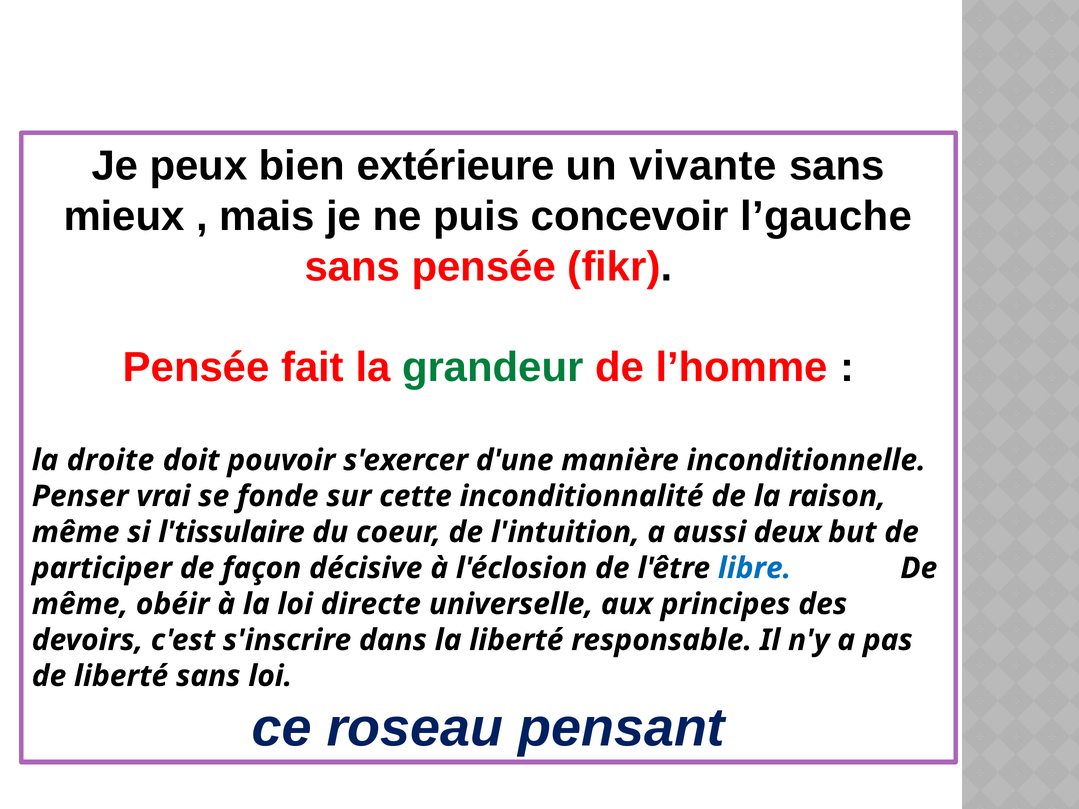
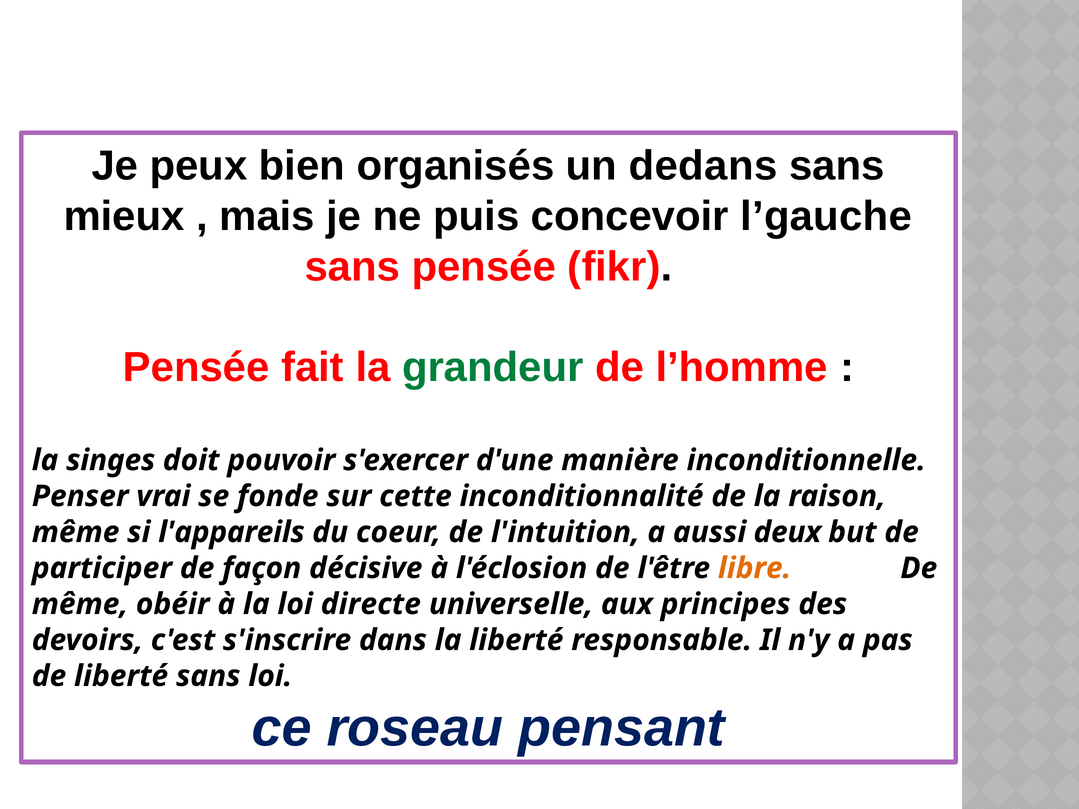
extérieure: extérieure -> organisés (456, 166)
vivante: vivante -> dedans (703, 166)
droite: droite -> singes (111, 460)
l'tissulaire: l'tissulaire -> l'appareils (232, 532)
libre colour: blue -> orange (755, 568)
